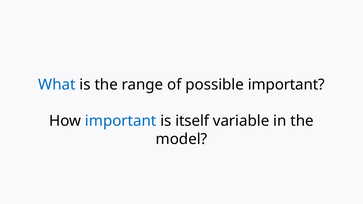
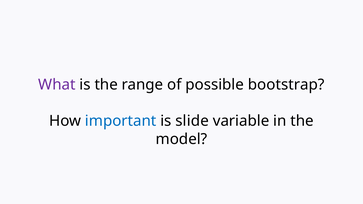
What colour: blue -> purple (57, 85)
possible important: important -> bootstrap (286, 85)
itself: itself -> slide (192, 121)
